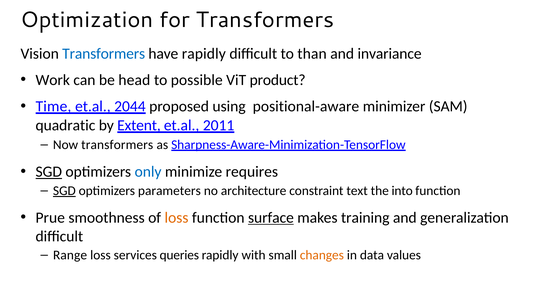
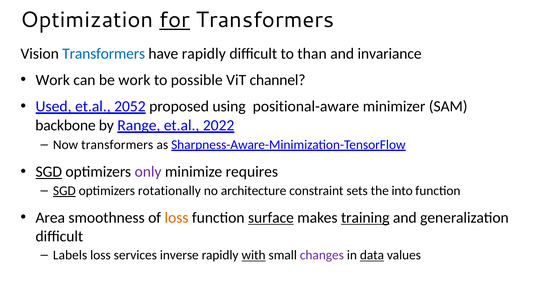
for underline: none -> present (175, 20)
be head: head -> work (134, 80)
product: product -> channel (278, 80)
Time: Time -> Used (54, 106)
2044: 2044 -> 2052 (130, 106)
quadratic: quadratic -> backbone (65, 125)
Extent: Extent -> Range (139, 125)
2011: 2011 -> 2022 (219, 125)
only colour: blue -> purple (148, 172)
parameters: parameters -> rotationally (169, 191)
text: text -> sets (357, 191)
Prue: Prue -> Area (50, 218)
training underline: none -> present (365, 218)
Range: Range -> Labels (70, 255)
queries: queries -> inverse (179, 255)
with underline: none -> present (254, 255)
changes colour: orange -> purple (322, 255)
data underline: none -> present (372, 255)
